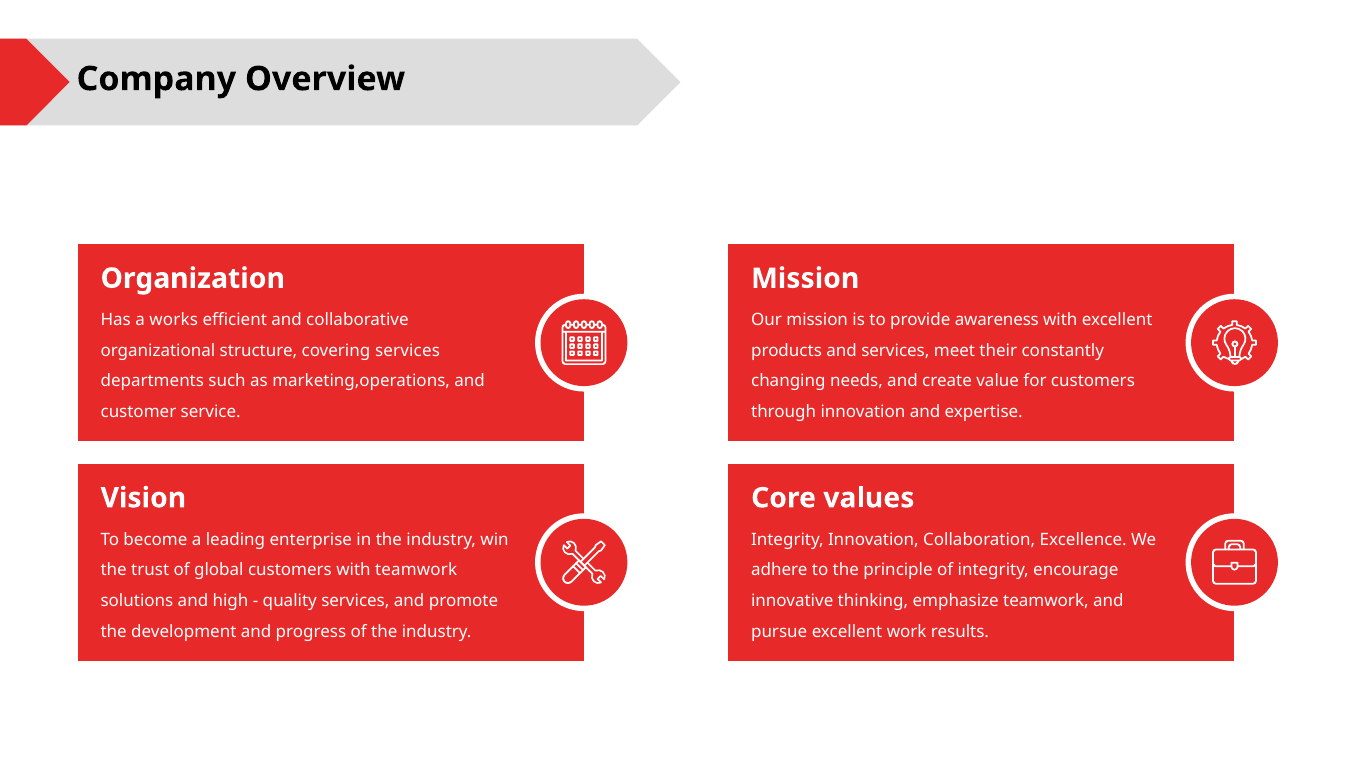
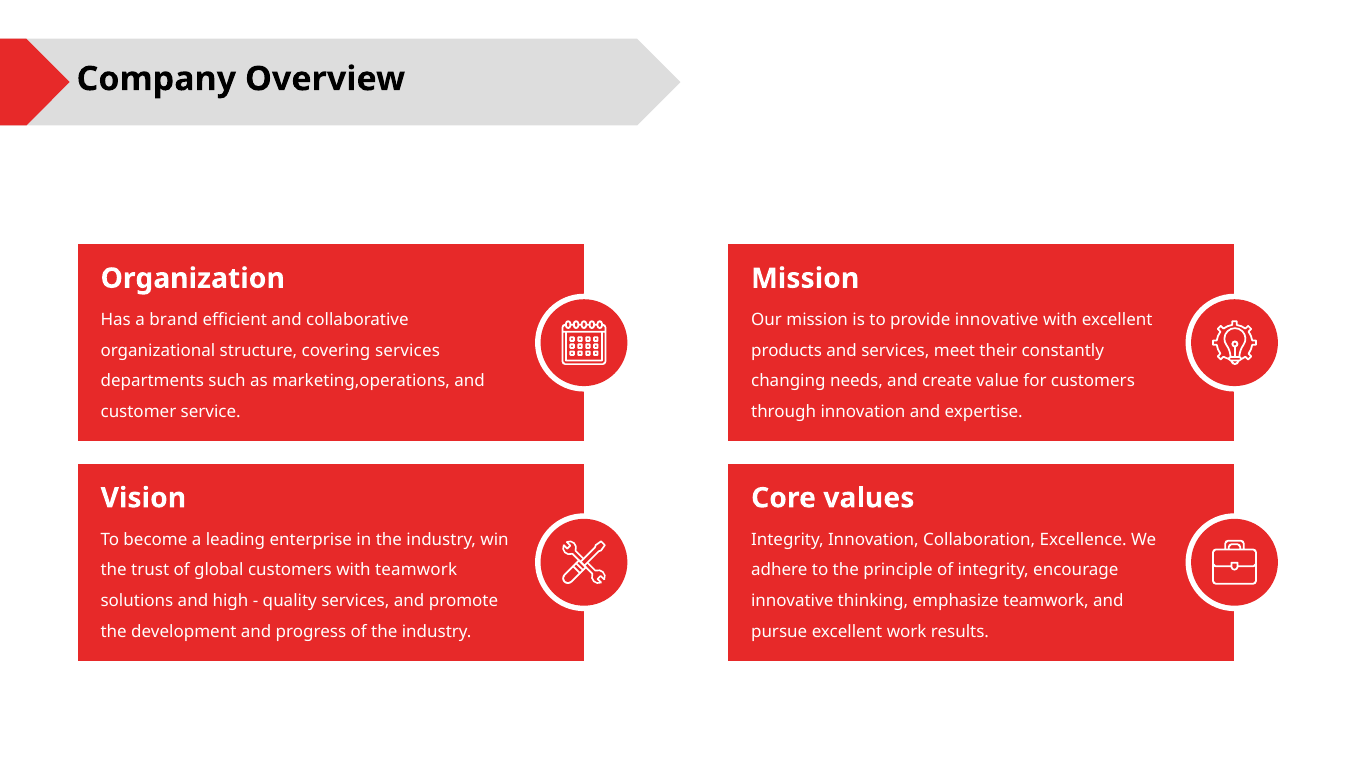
works: works -> brand (174, 320)
provide awareness: awareness -> innovative (997, 320)
